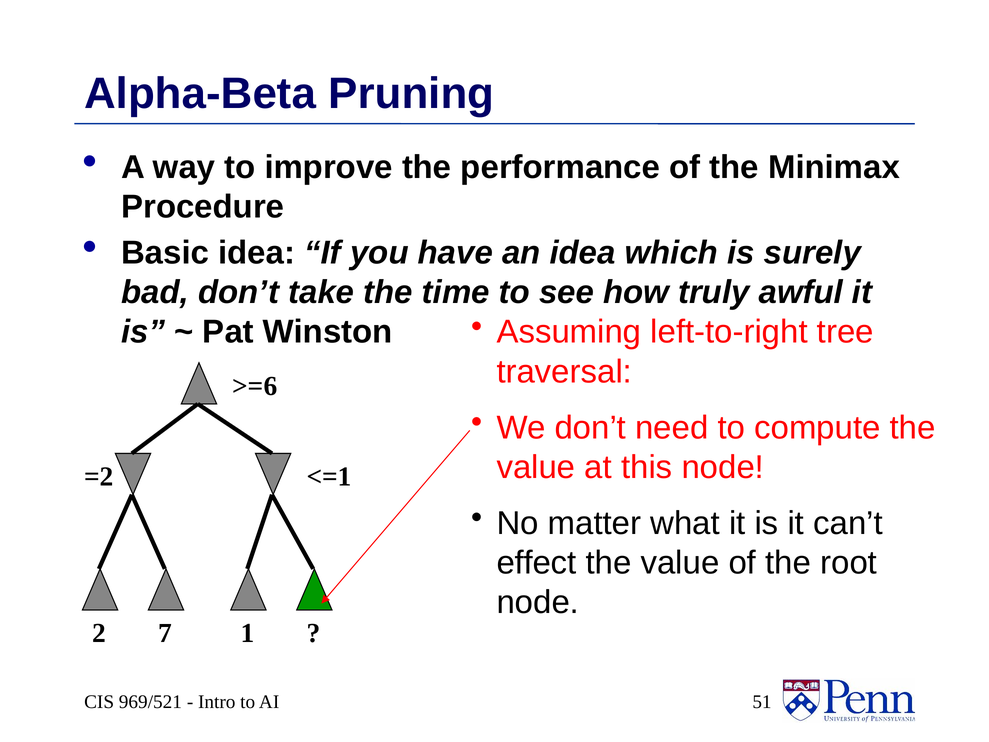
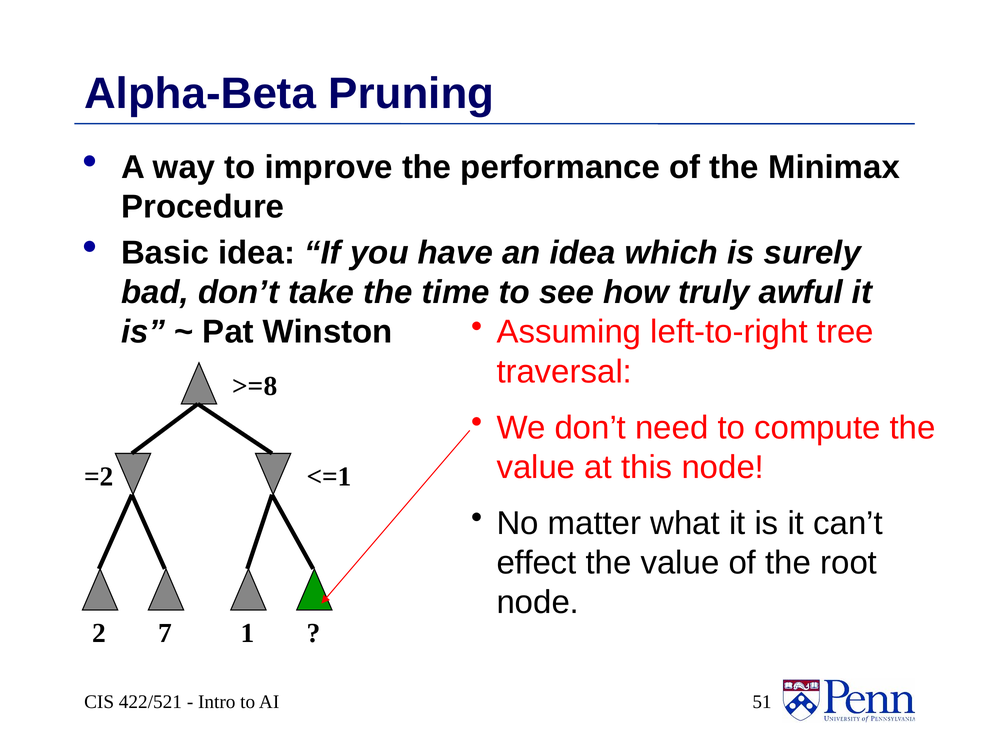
>=6: >=6 -> >=8 (255, 386)
969/521: 969/521 -> 422/521 (150, 702)
